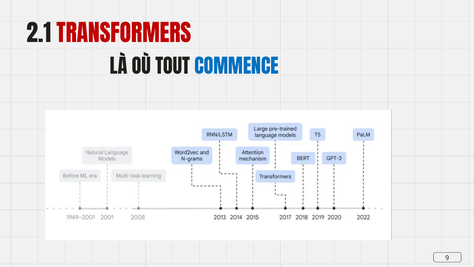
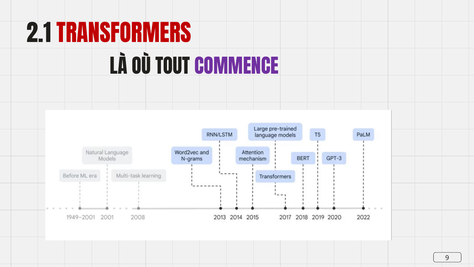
COMMENCE colour: blue -> purple (237, 67)
